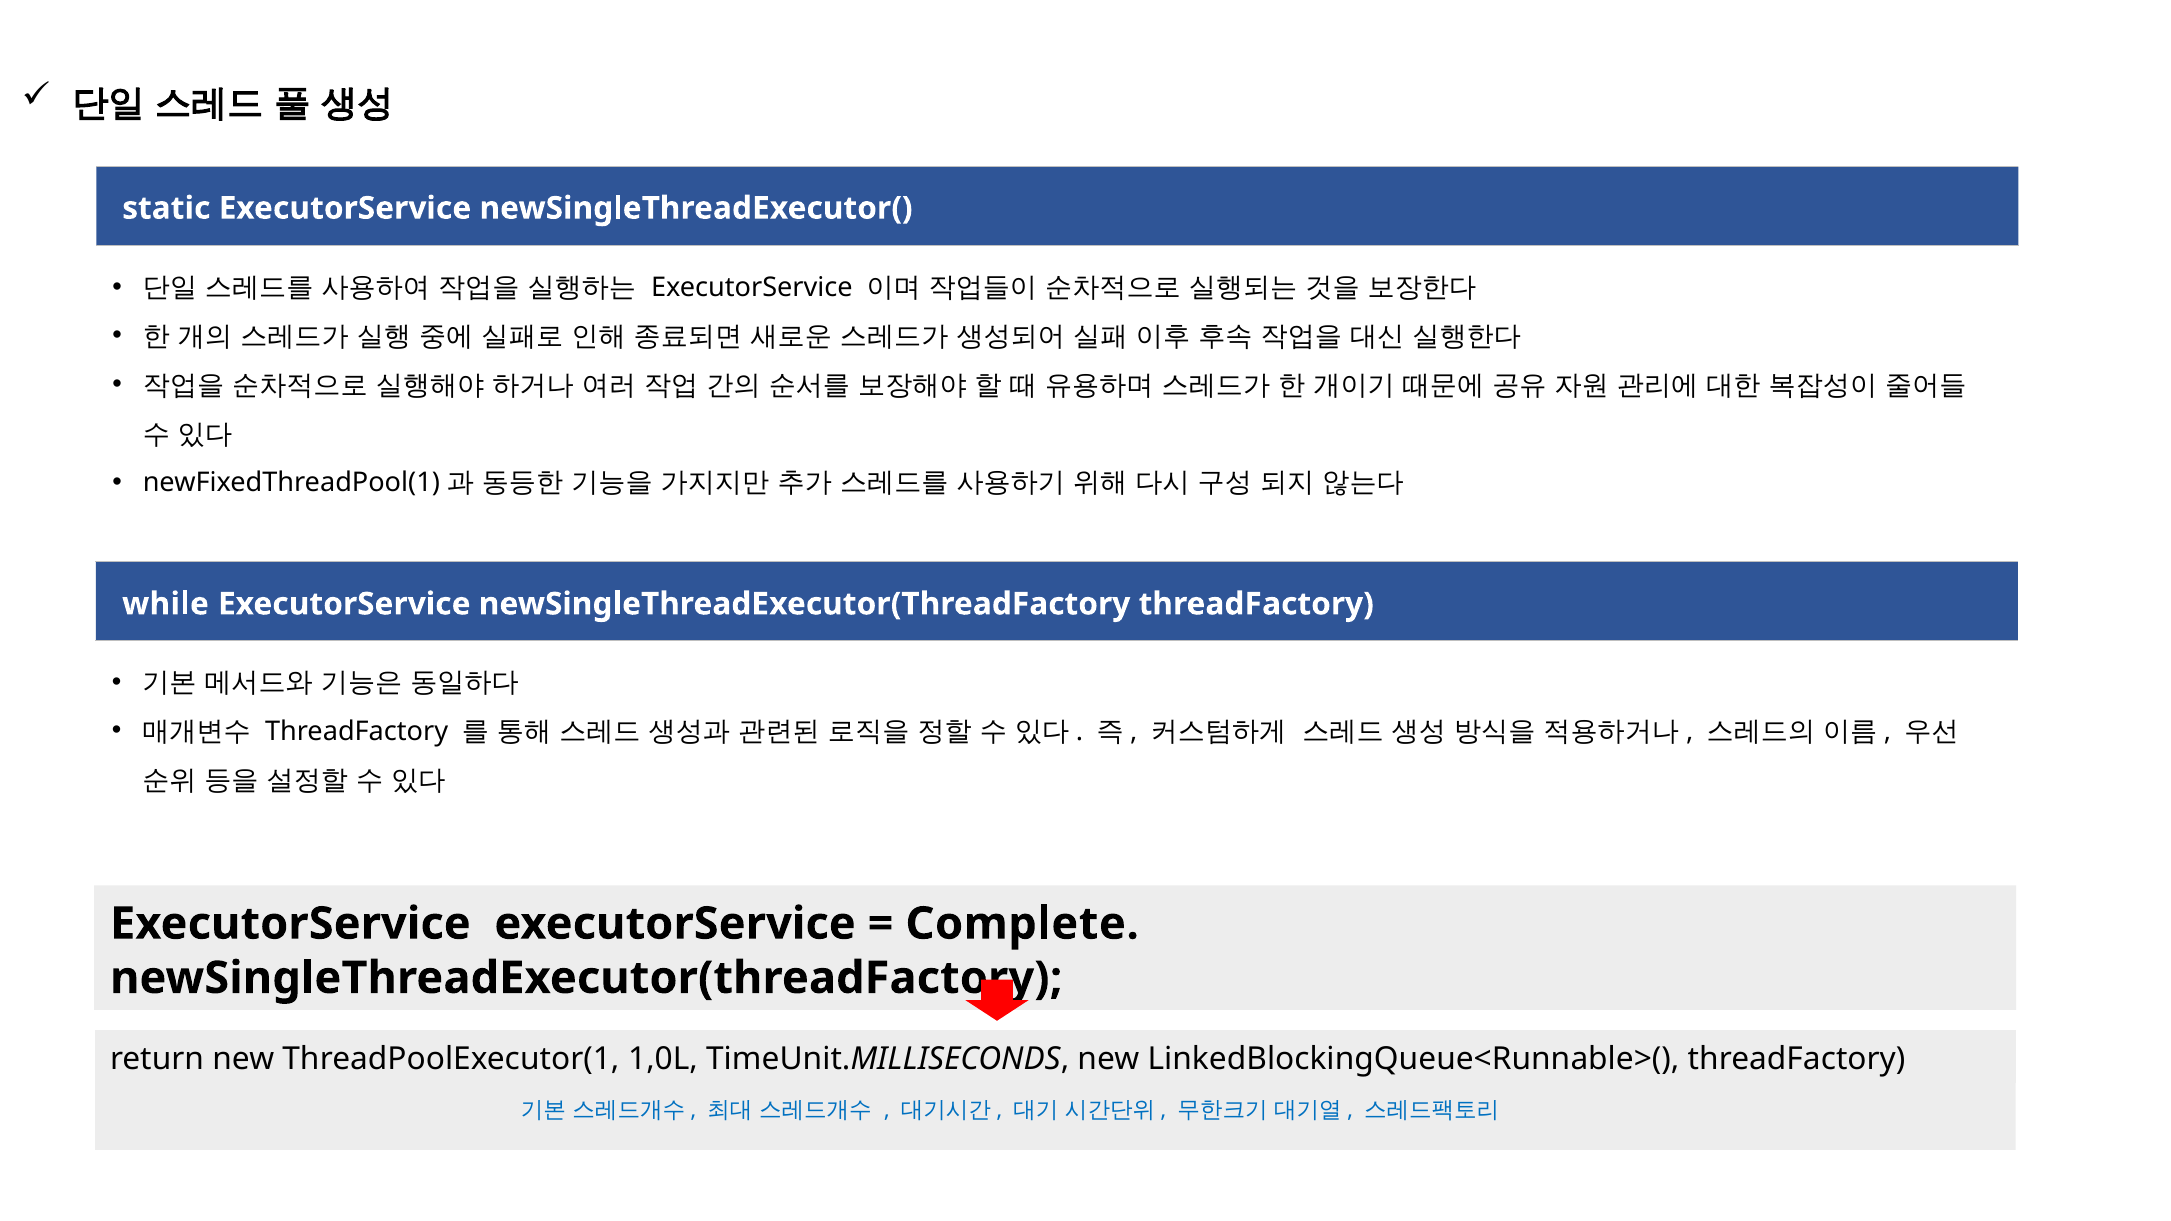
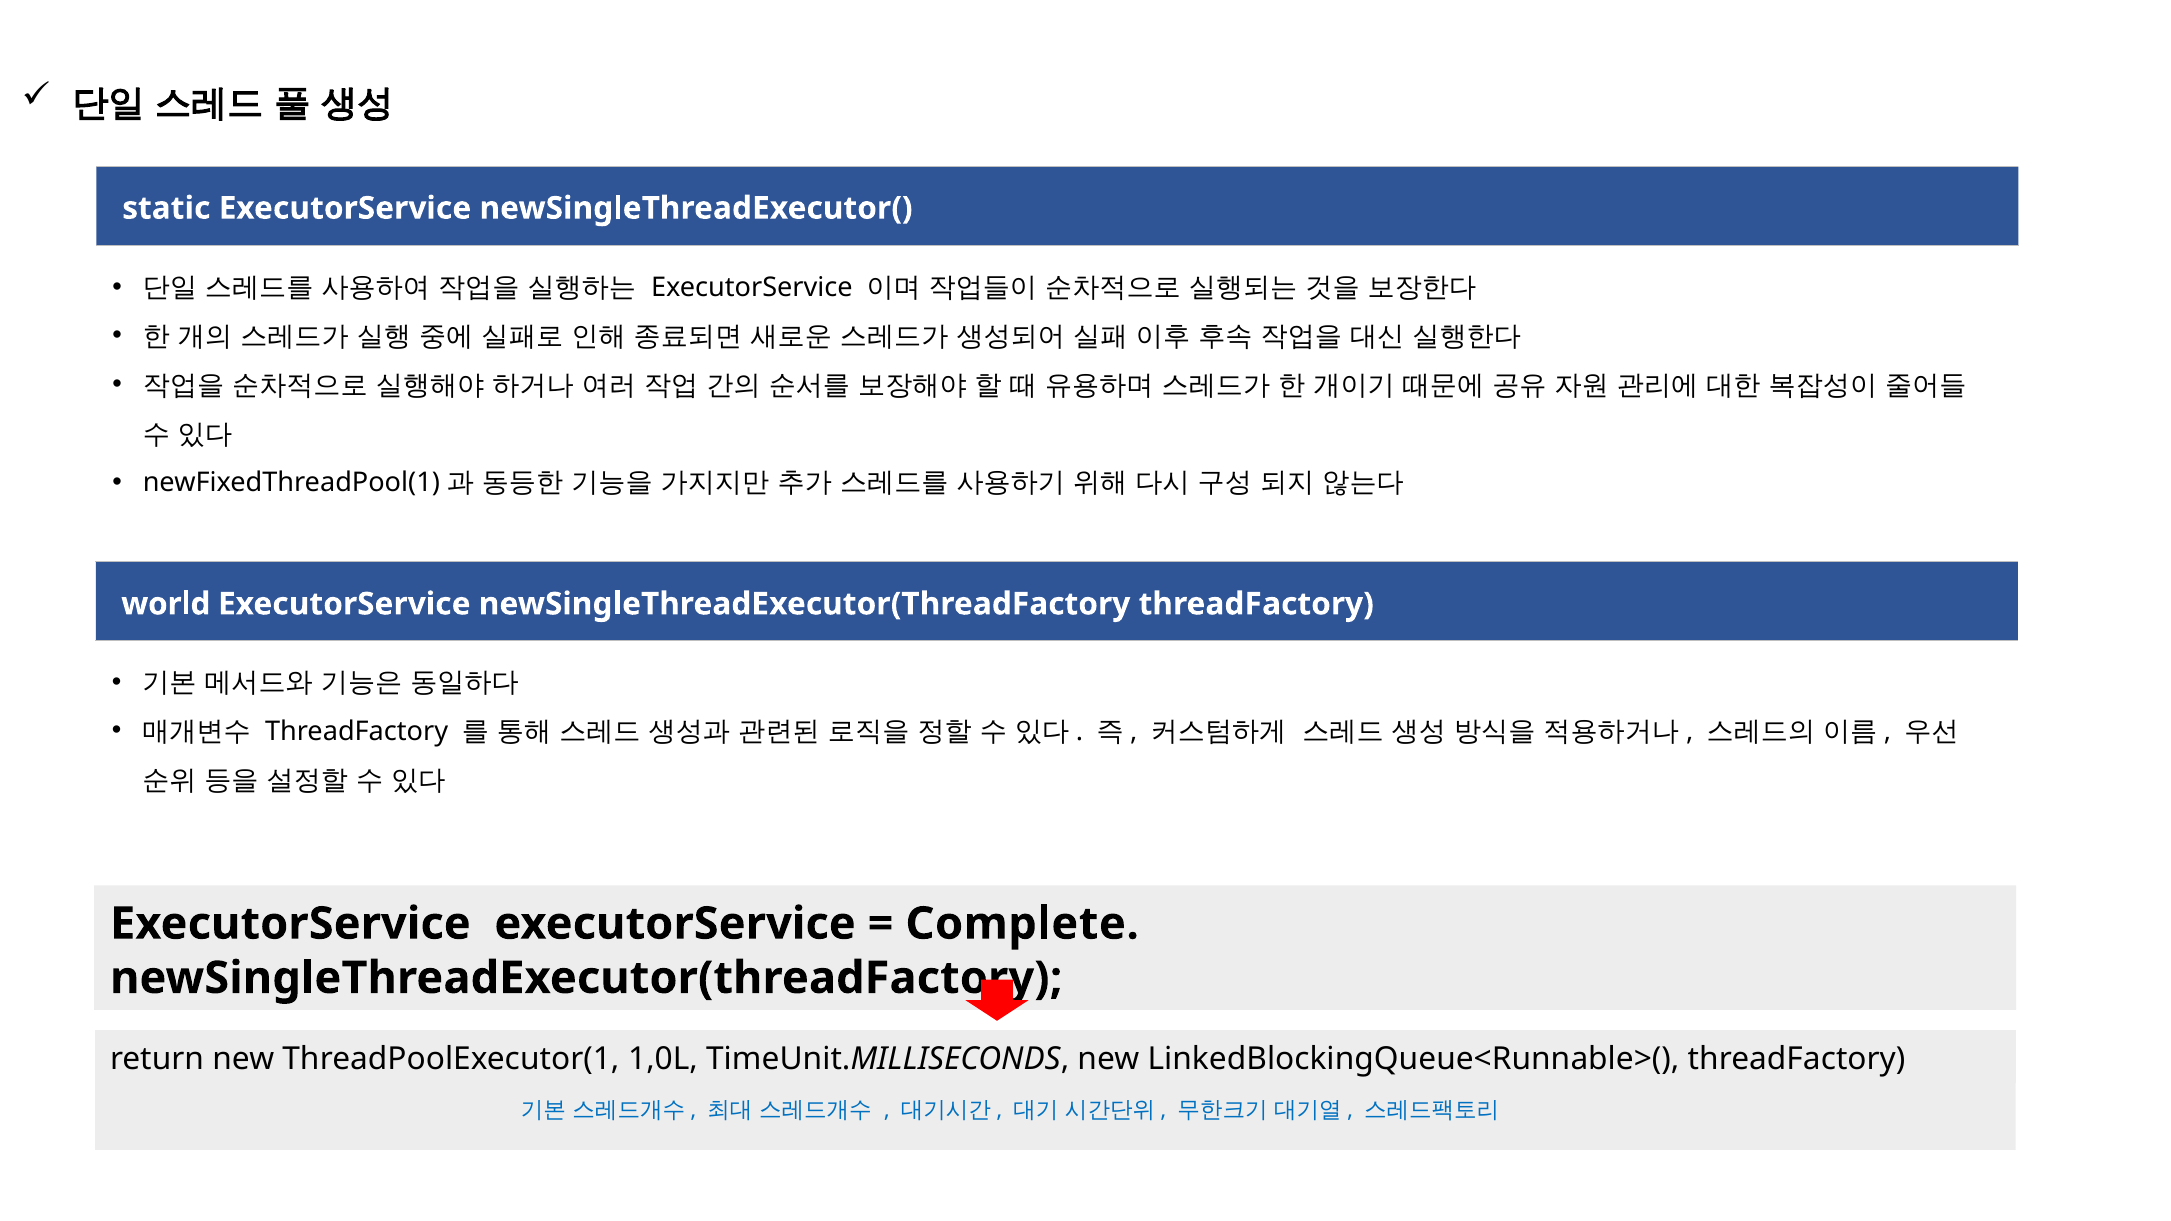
while: while -> world (166, 604)
